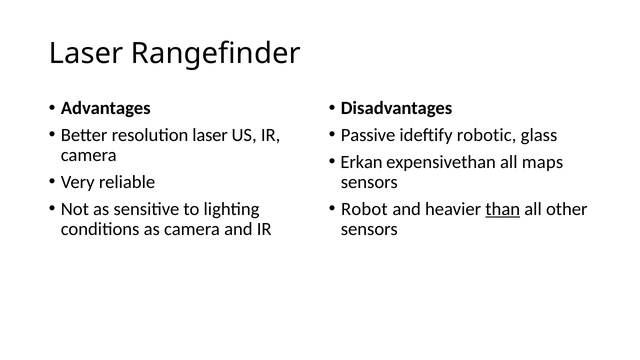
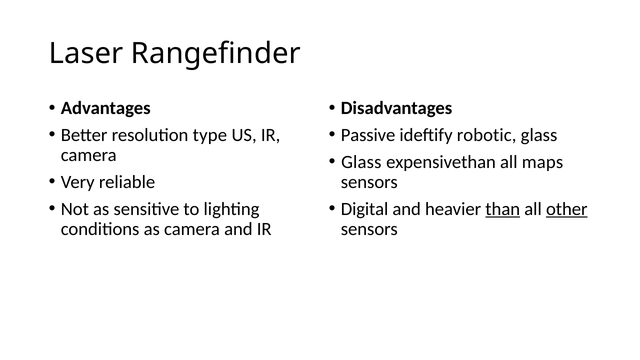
resolution laser: laser -> type (210, 135)
Erkan: Erkan -> Glass (361, 162)
Robot: Robot -> Digital (365, 209)
other underline: none -> present (567, 209)
